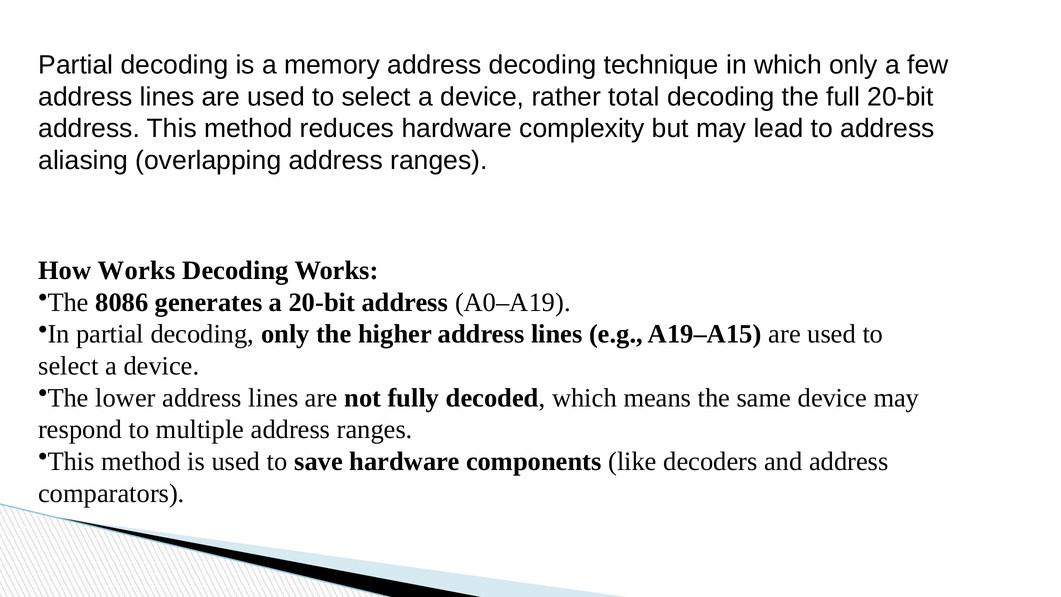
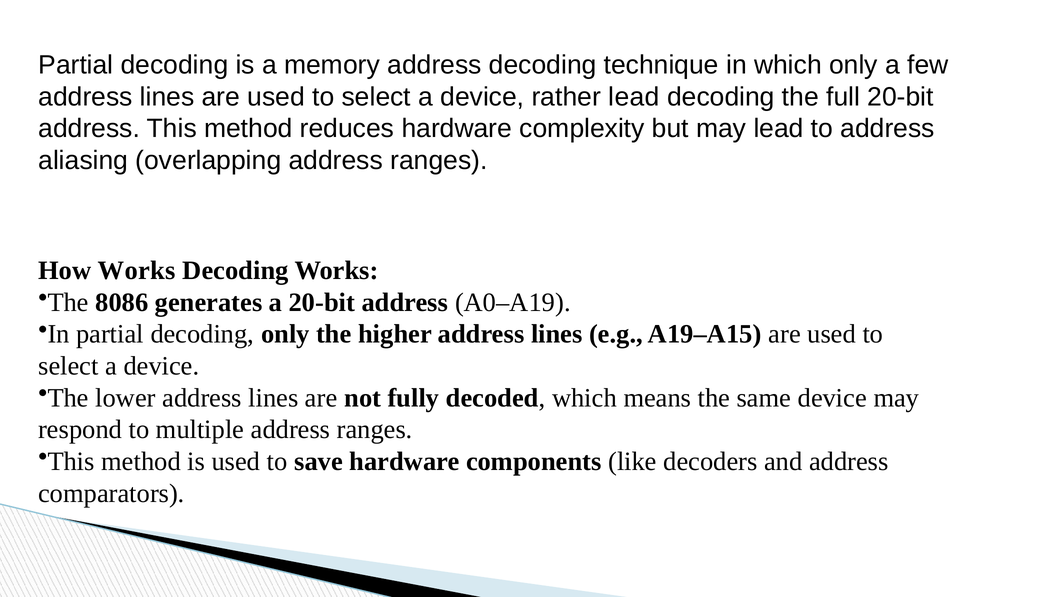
rather total: total -> lead (634, 97)
